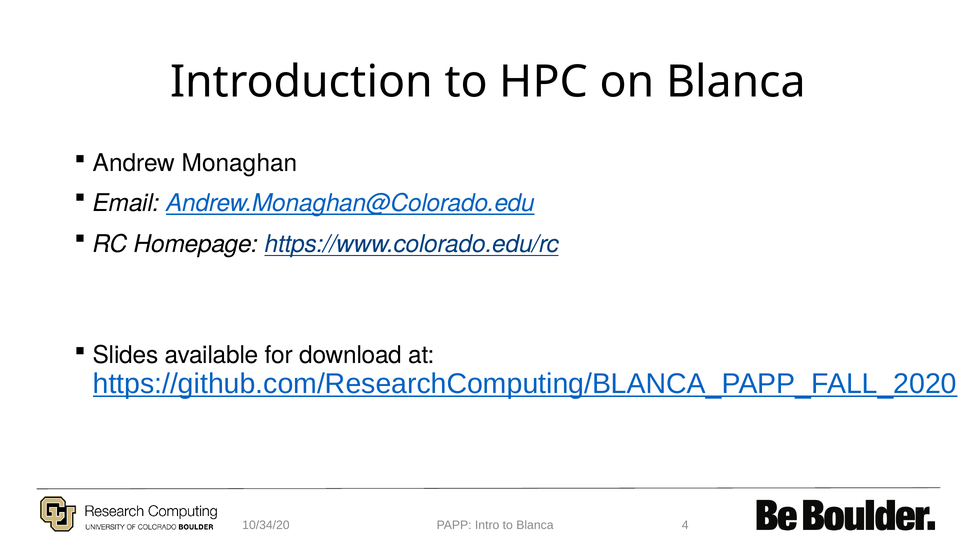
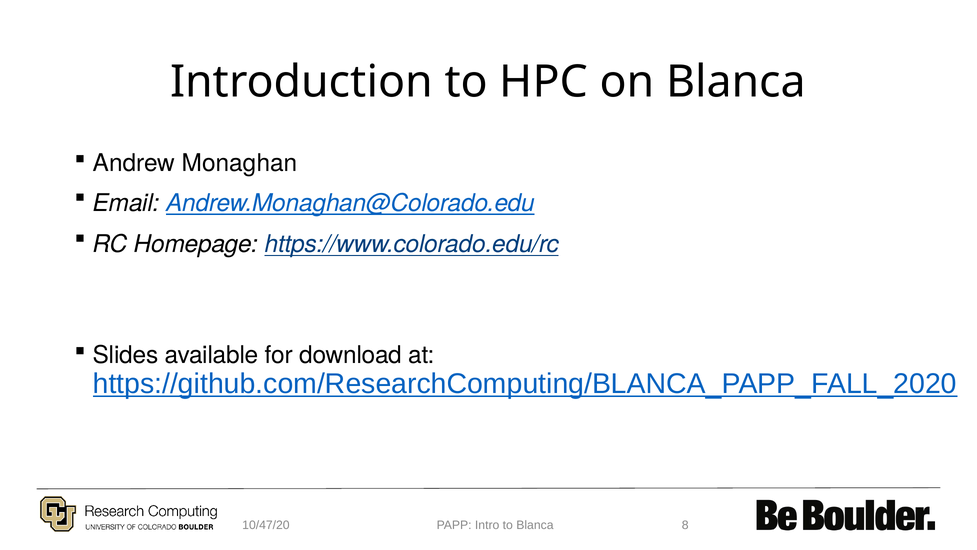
10/34/20: 10/34/20 -> 10/47/20 (266, 525)
4: 4 -> 8 (685, 525)
